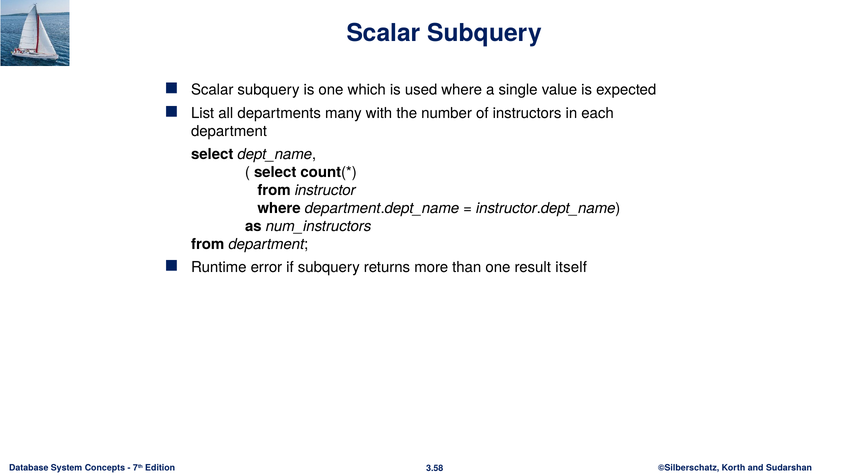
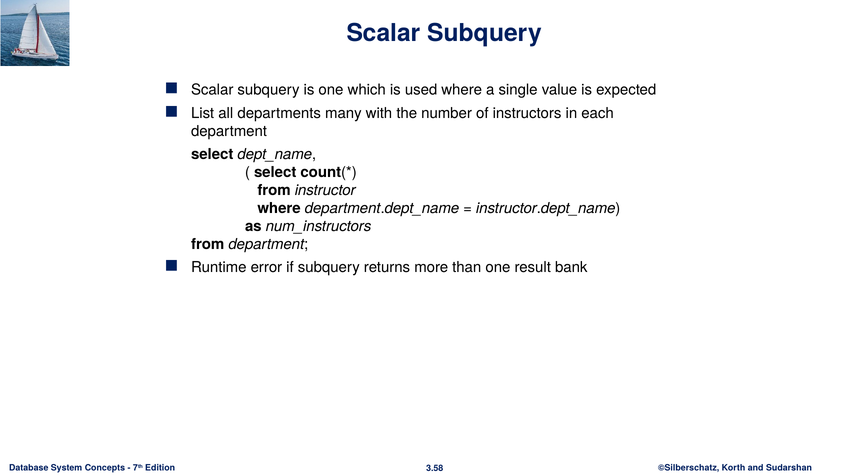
itself: itself -> bank (571, 267)
